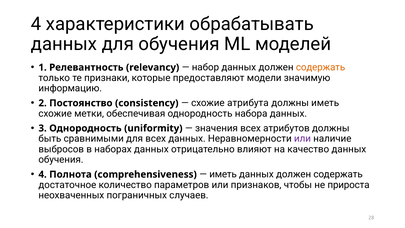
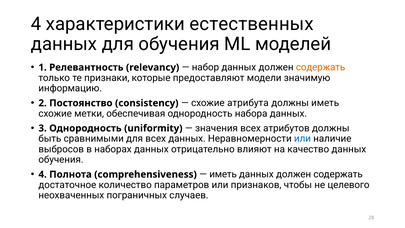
обрабатывать: обрабатывать -> естественных (252, 24)
или colour: purple -> blue (302, 139)
прироста: прироста -> целевого (349, 185)
